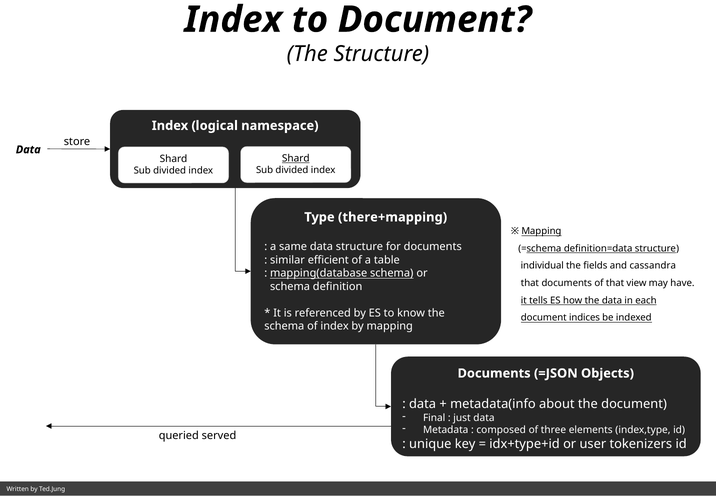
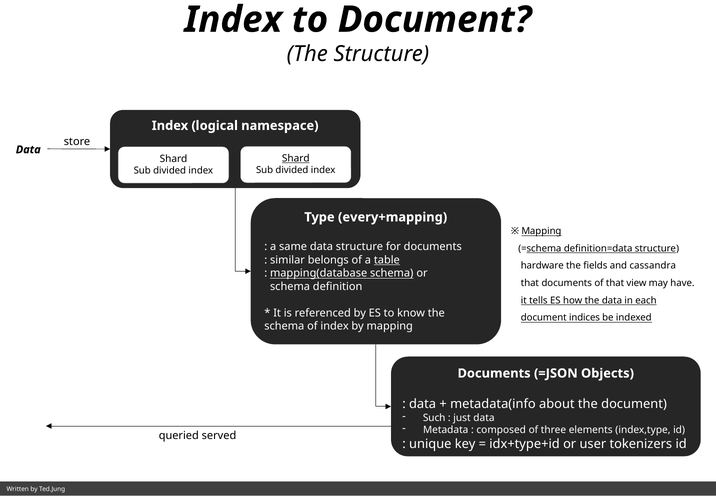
there+mapping: there+mapping -> every+mapping (393, 217)
efficient: efficient -> belongs (328, 260)
table underline: none -> present (387, 260)
individual: individual -> hardware (542, 266)
Final: Final -> Such (434, 418)
